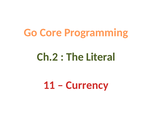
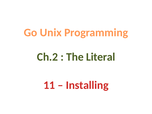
Core: Core -> Unix (51, 33)
Currency: Currency -> Installing (87, 85)
